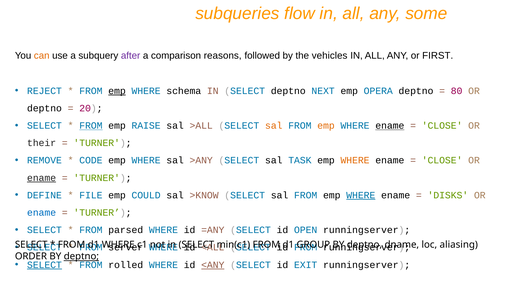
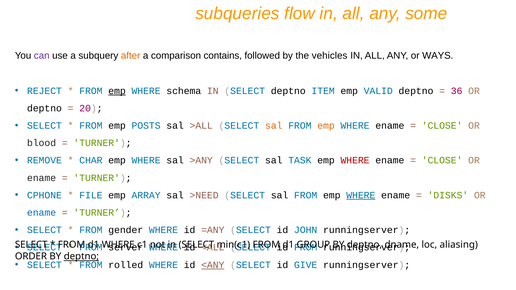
can colour: orange -> purple (42, 56)
after colour: purple -> orange (131, 56)
reasons: reasons -> contains (223, 56)
FIRST: FIRST -> WAYS (438, 56)
NEXT: NEXT -> ITEM (323, 91)
OPERA: OPERA -> VALID (378, 91)
80: 80 -> 36 (457, 91)
FROM underline: present -> none (91, 126)
RAISE: RAISE -> POSTS (146, 126)
ename underline: present -> none (390, 126)
their: their -> blood (42, 143)
CODE: CODE -> CHAR (91, 161)
WHERE colour: orange -> red (355, 161)
ename underline: present -> none (42, 178)
DEFINE: DEFINE -> CPHONE (44, 195)
COULD: COULD -> ARRAY (146, 195)
>KNOW: >KNOW -> >NEED (204, 195)
parsed: parsed -> gender (126, 230)
OPEN: OPEN -> JOHN (306, 230)
SELECT underline: present -> none (44, 265)
EXIT: EXIT -> GIVE (306, 265)
